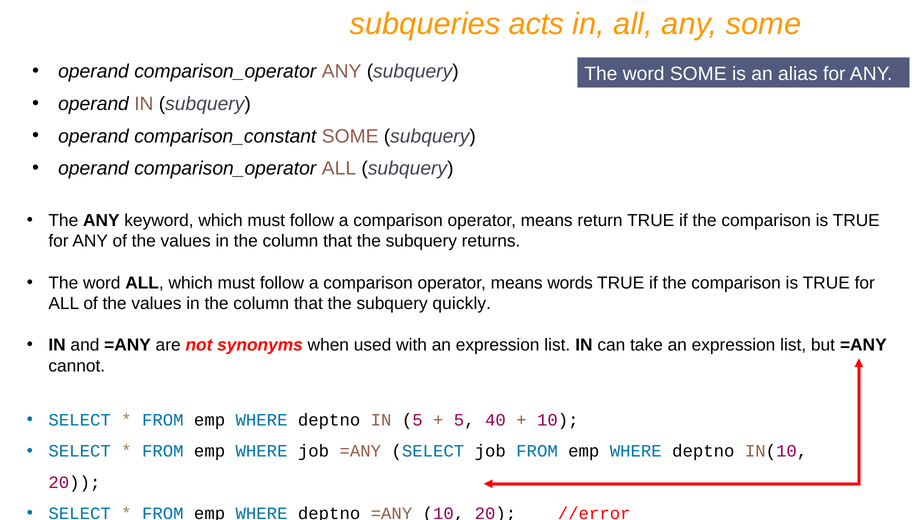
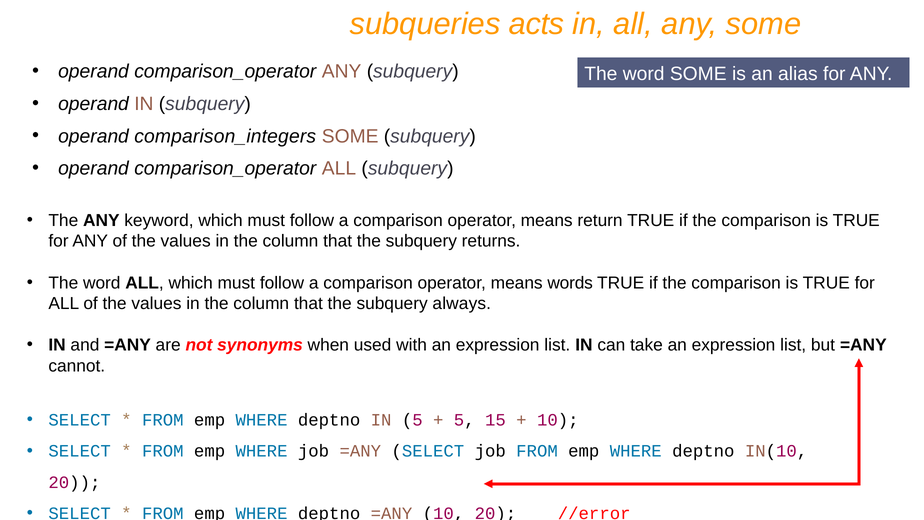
comparison_constant: comparison_constant -> comparison_integers (225, 136)
quickly: quickly -> always (462, 303)
40: 40 -> 15 (495, 420)
